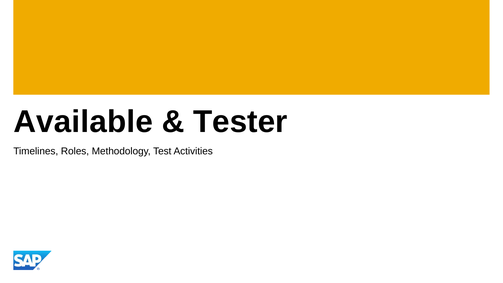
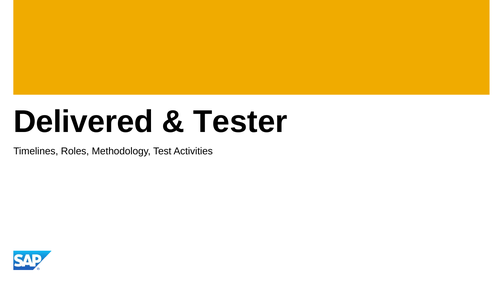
Available: Available -> Delivered (83, 122)
